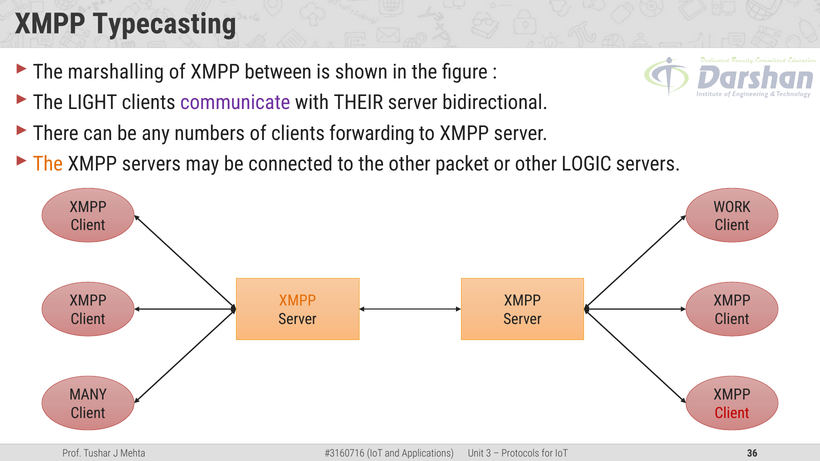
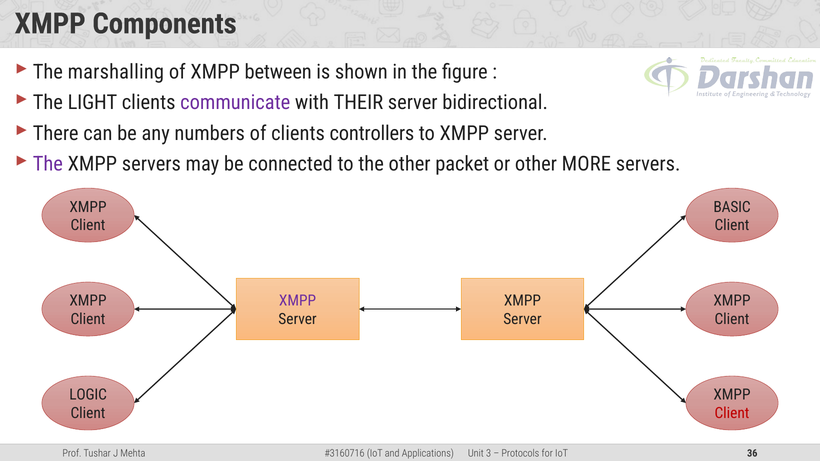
Typecasting: Typecasting -> Components (165, 24)
forwarding: forwarding -> controllers (372, 133)
The colour: orange -> purple (48, 164)
LOGIC: LOGIC -> MORE (586, 164)
WORK: WORK -> BASIC (732, 207)
XMPP colour: orange -> purple (298, 301)
MANY: MANY -> LOGIC (88, 395)
